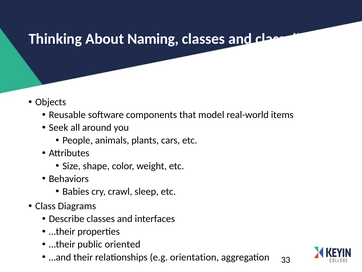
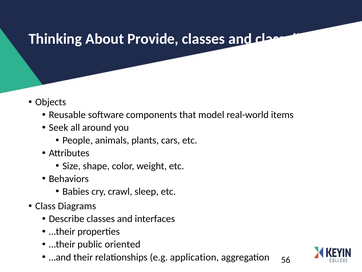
Naming: Naming -> Provide (153, 39)
orientation: orientation -> application (194, 257)
33: 33 -> 56 (286, 259)
